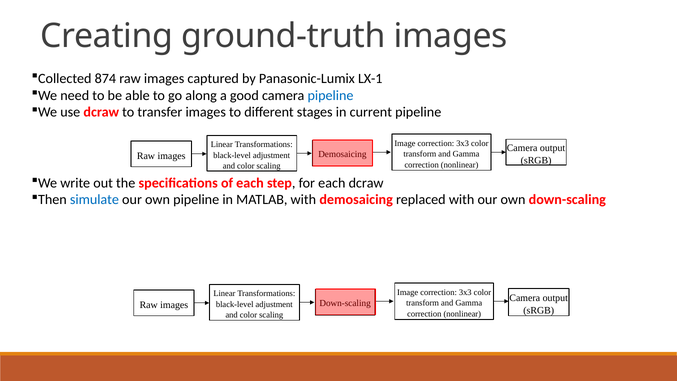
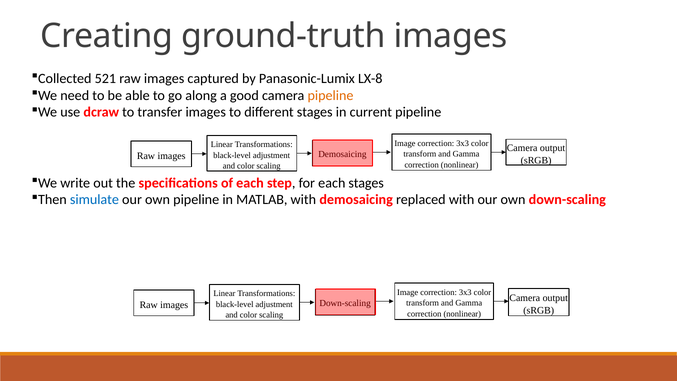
874: 874 -> 521 (105, 78)
LX-1: LX-1 -> LX-8 (370, 78)
pipeline colour: blue -> orange (331, 95)
each dcraw: dcraw -> stages (366, 183)
